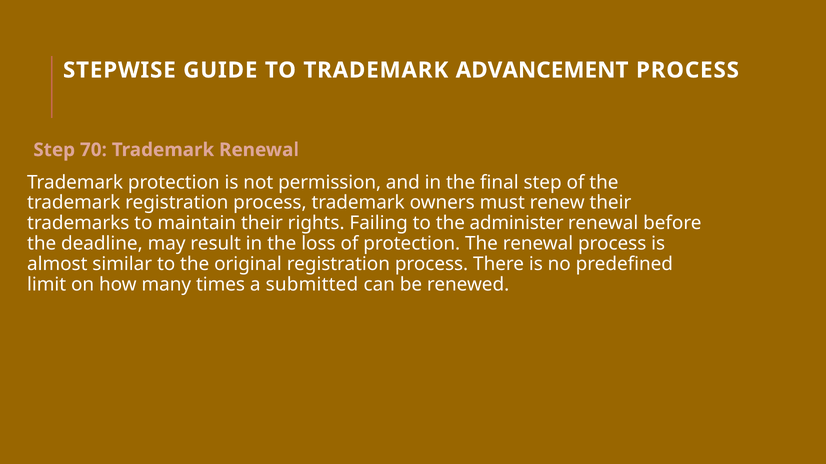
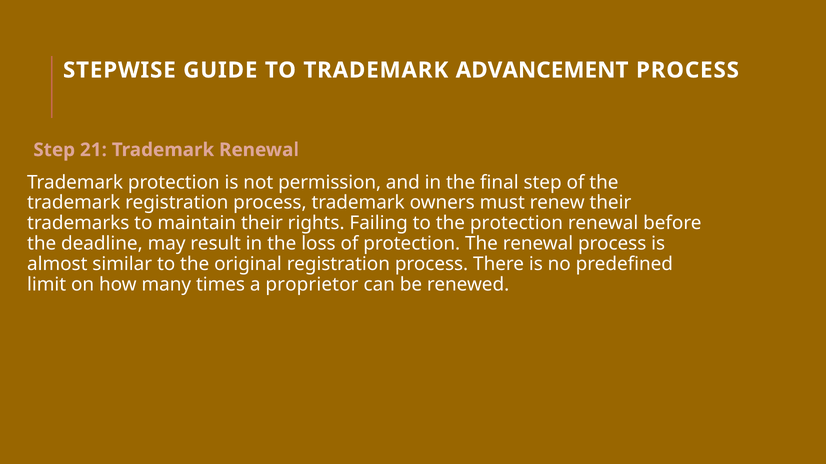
70: 70 -> 21 (93, 150)
the administer: administer -> protection (516, 223)
submitted: submitted -> proprietor (312, 285)
